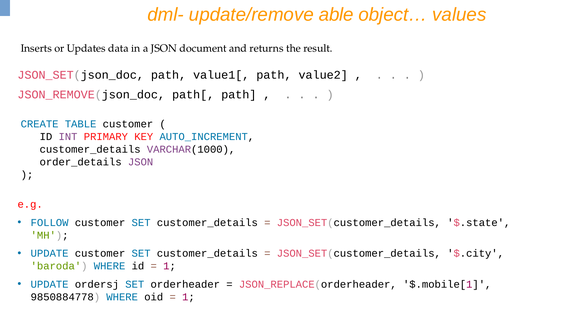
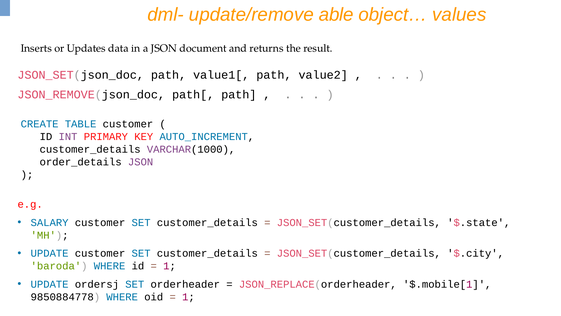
FOLLOW: FOLLOW -> SALARY (50, 222)
